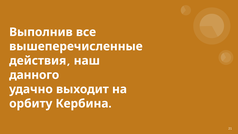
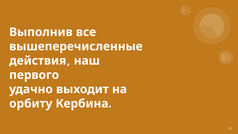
данного: данного -> первого (34, 75)
